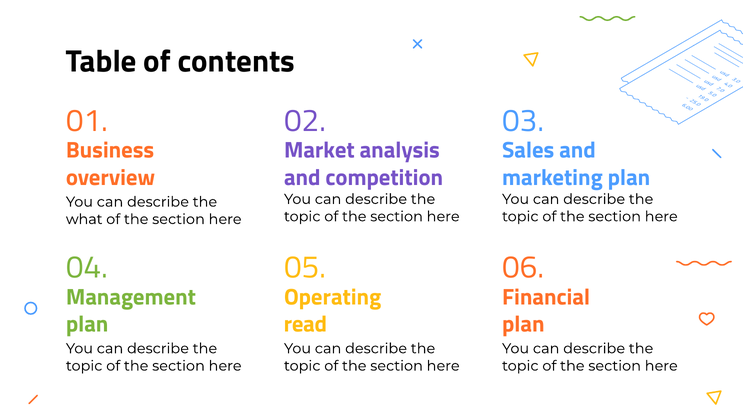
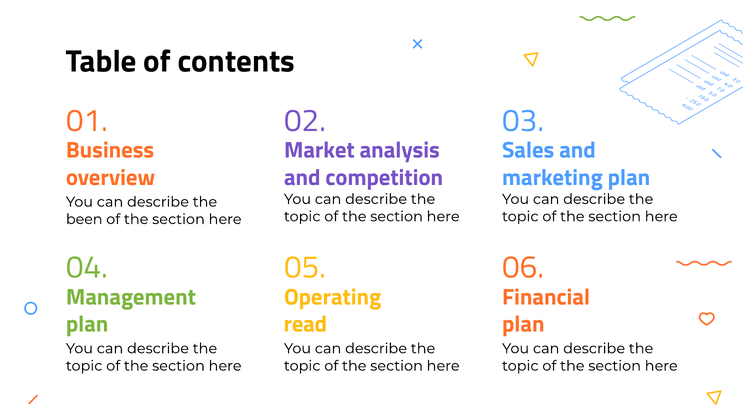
what: what -> been (84, 219)
